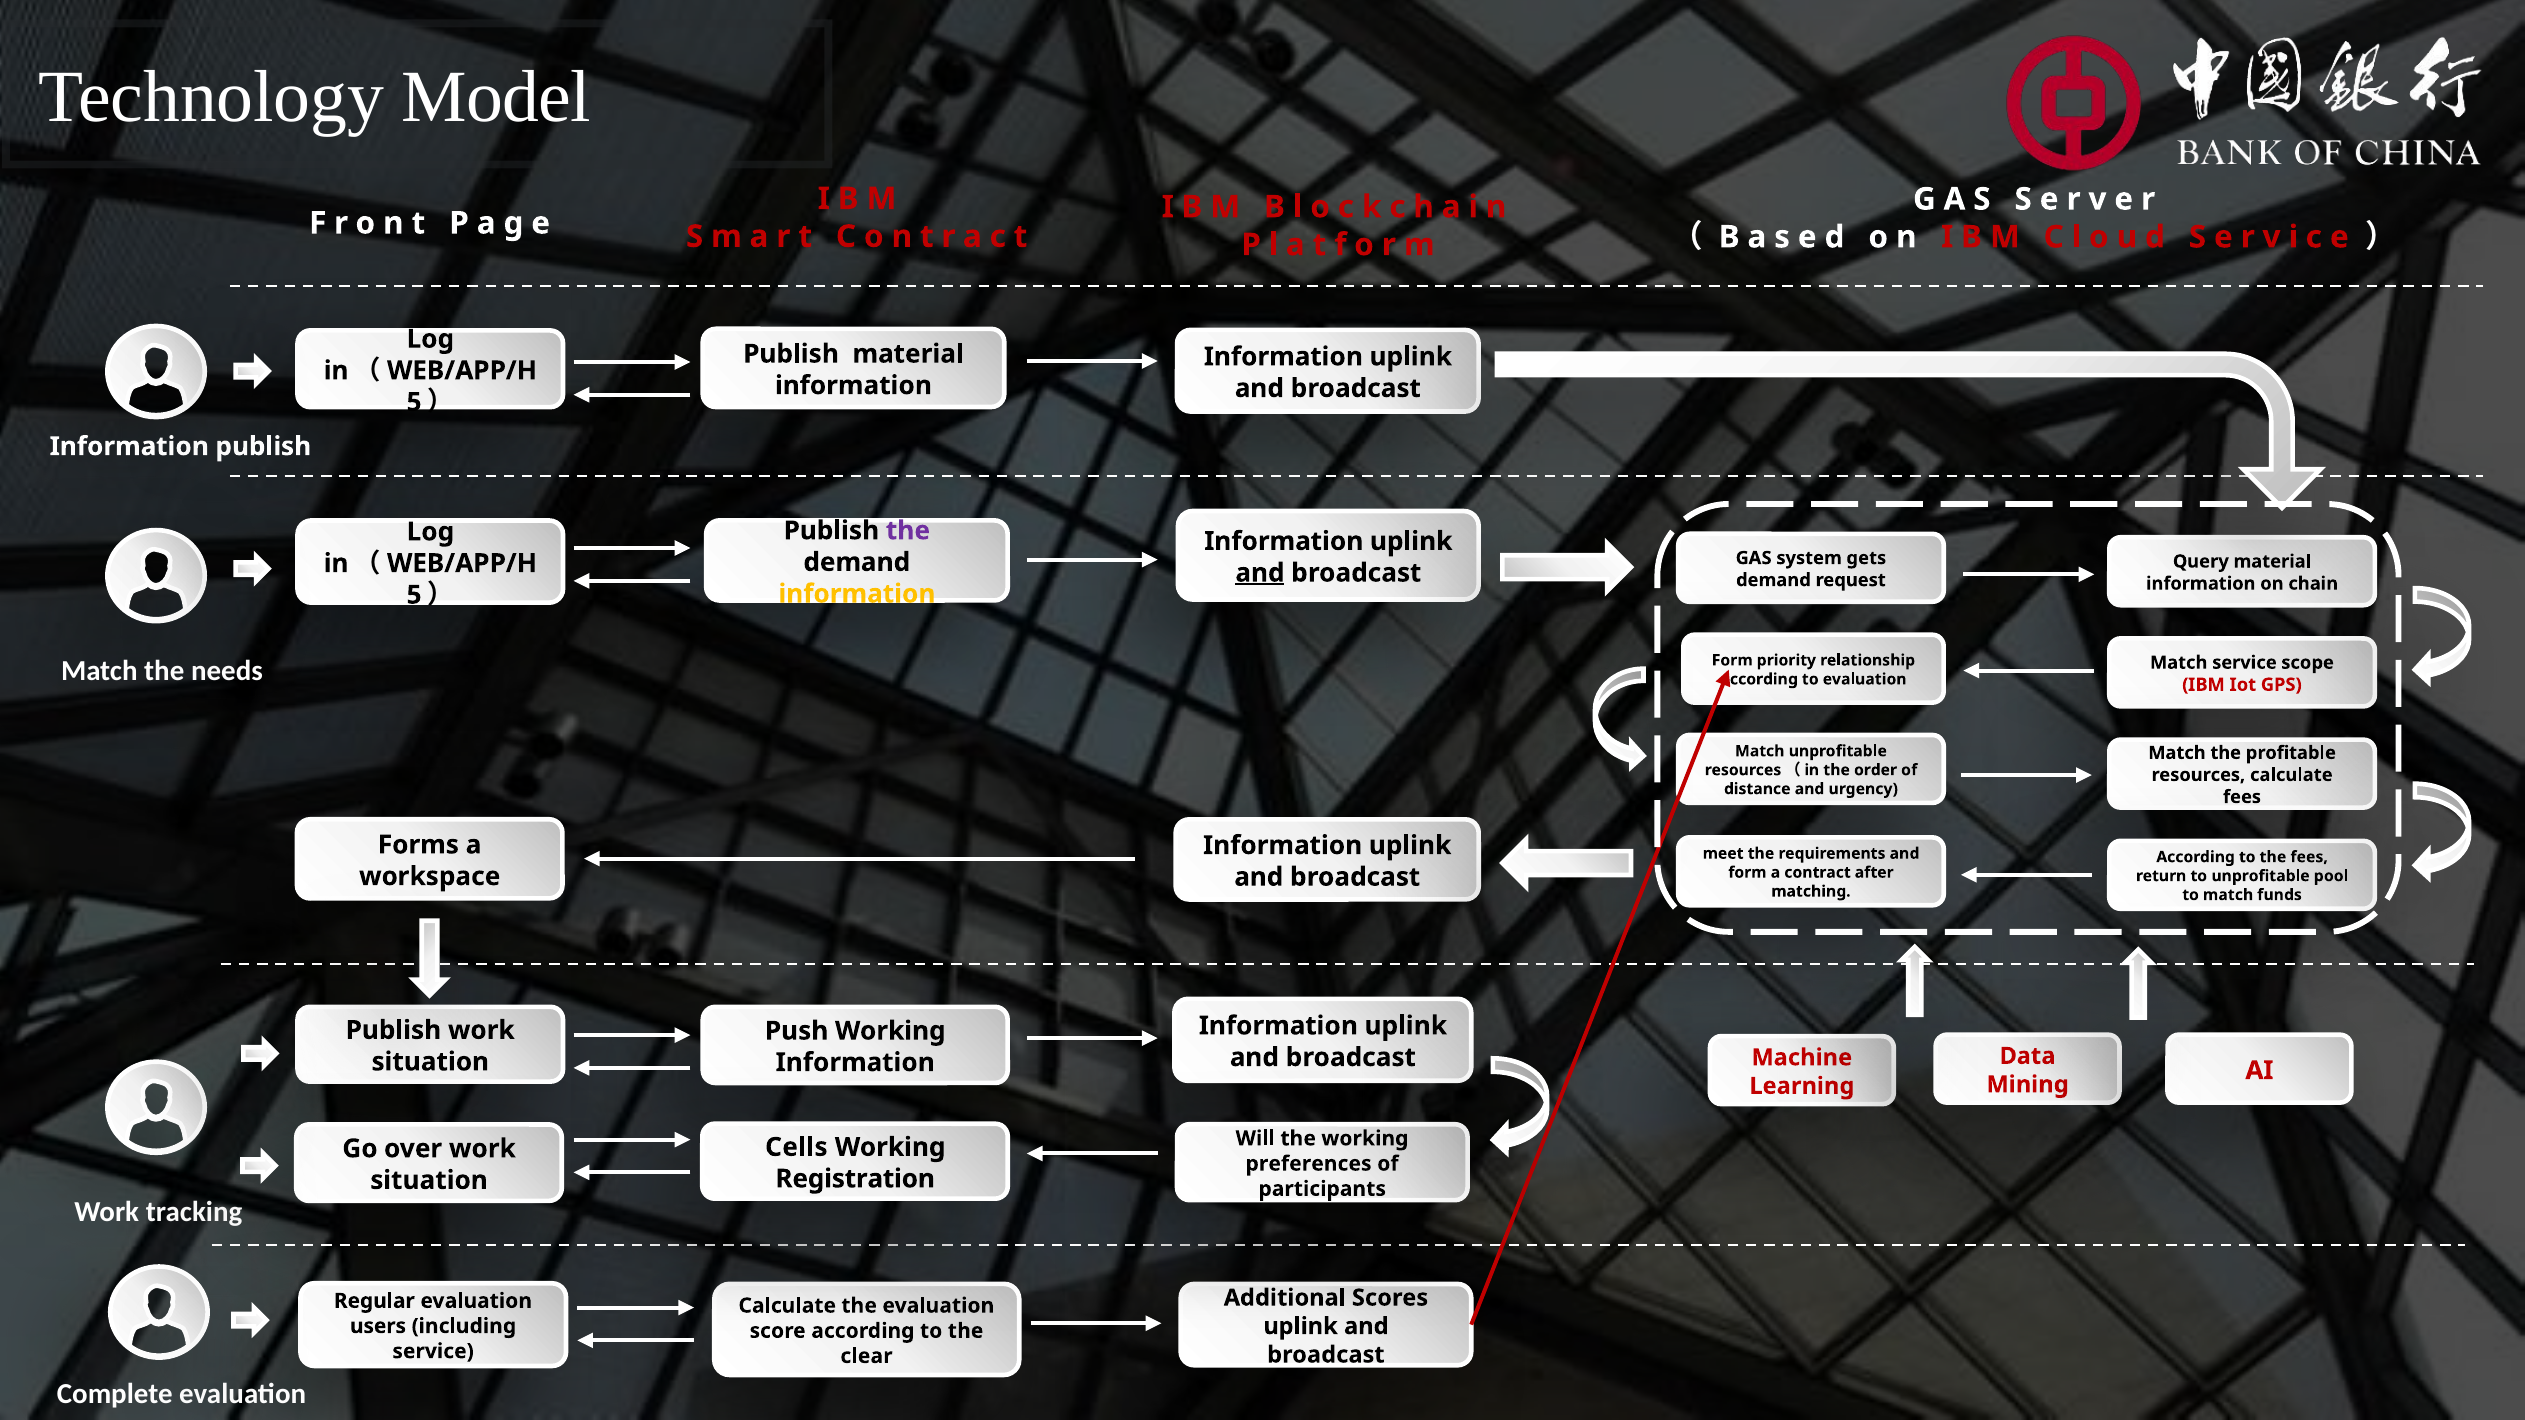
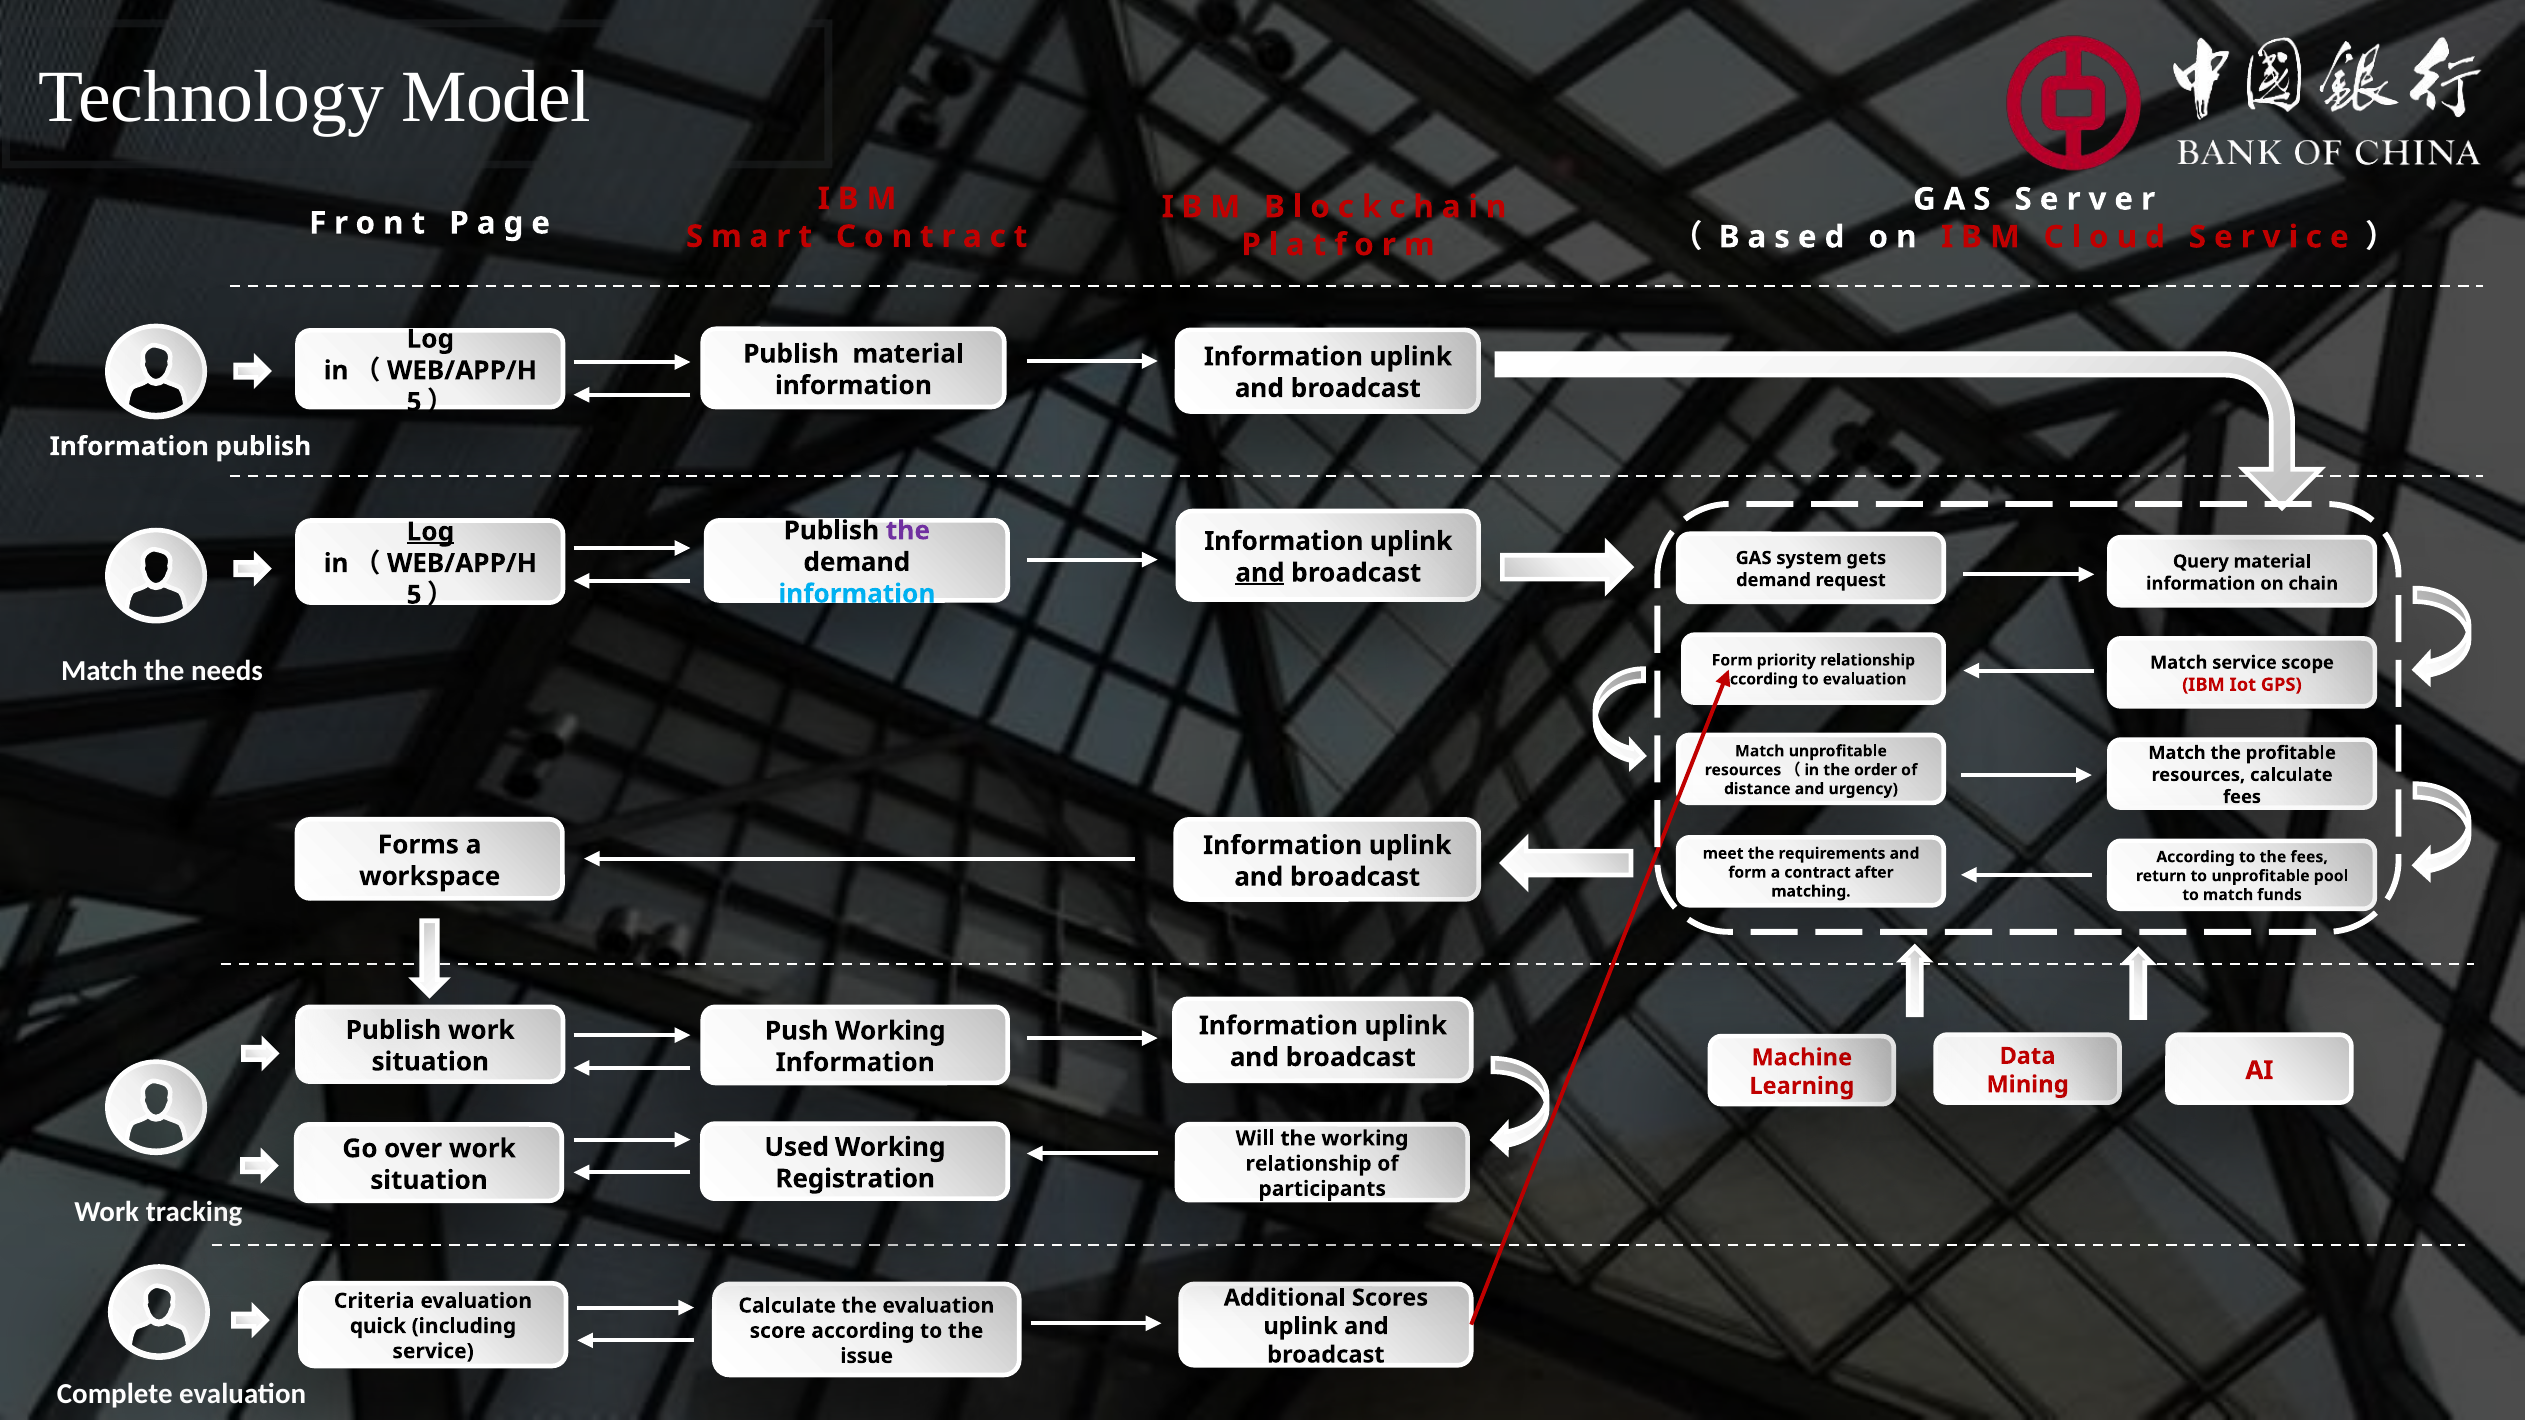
Log underline: none -> present (430, 532)
information colour: yellow -> light blue (857, 594)
Cells: Cells -> Used (797, 1147)
preferences: preferences -> relationship (1309, 1164)
Regular: Regular -> Criteria (374, 1301)
users: users -> quick (378, 1326)
clear: clear -> issue (867, 1356)
